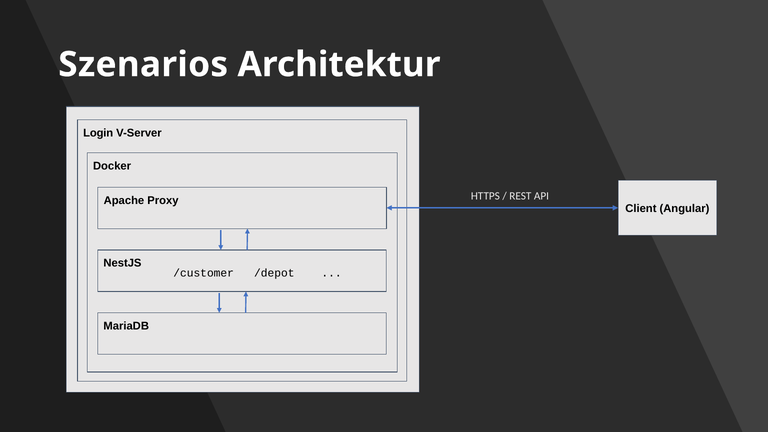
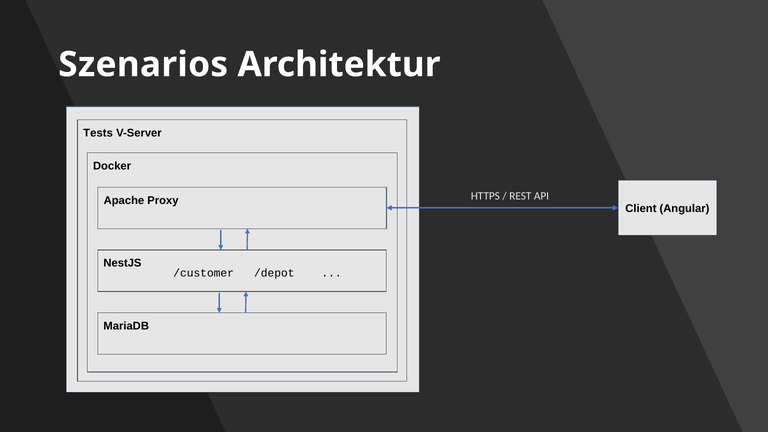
Login: Login -> Tests (98, 133)
